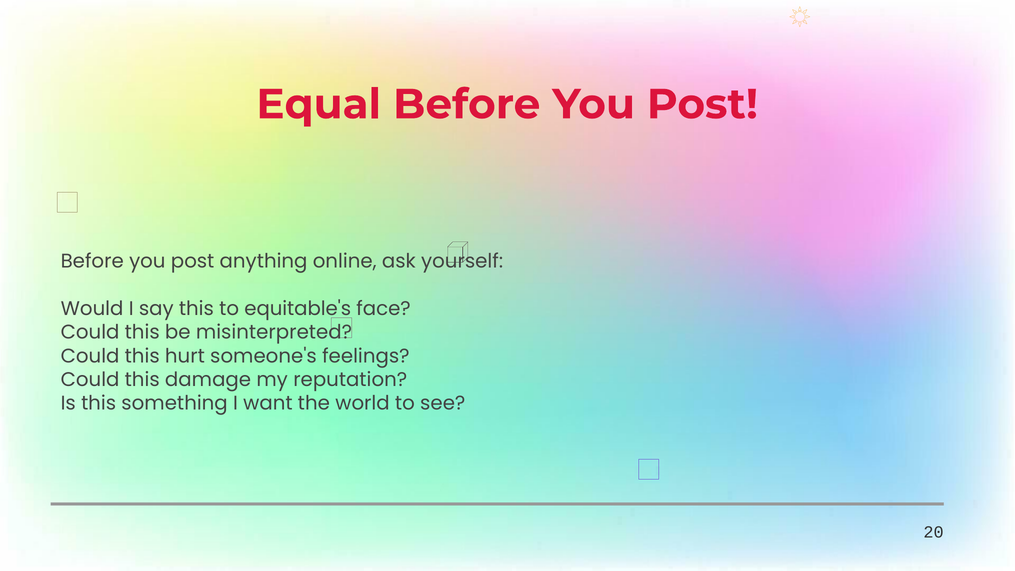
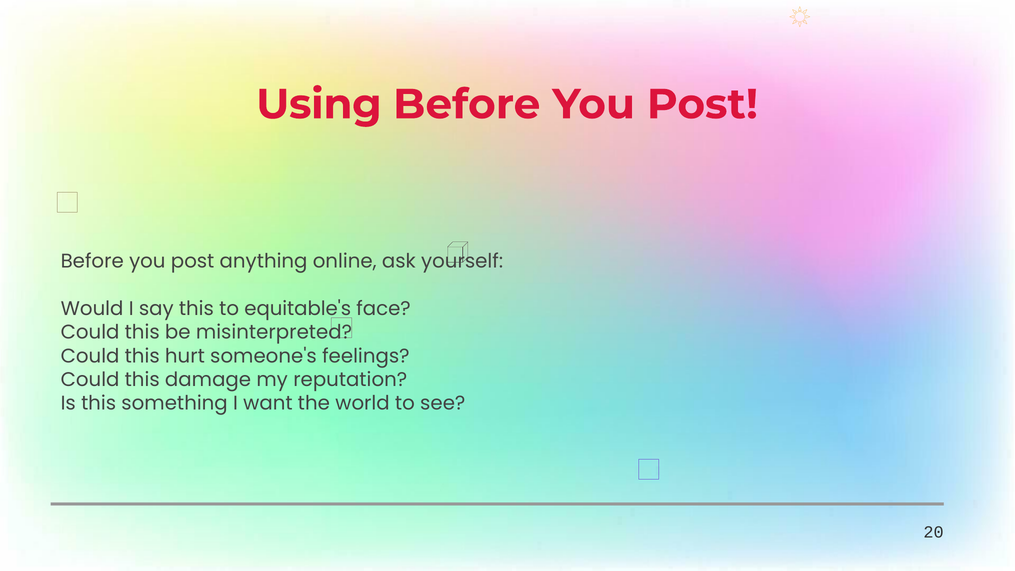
Equal: Equal -> Using (319, 104)
